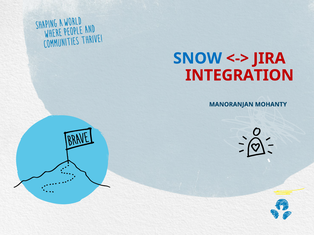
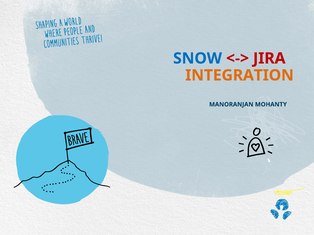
INTEGRATION colour: red -> orange (240, 75)
